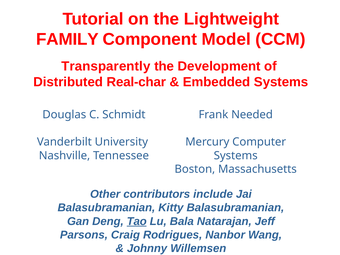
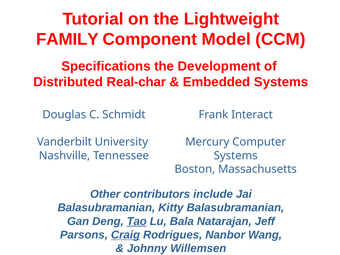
Transparently: Transparently -> Specifications (106, 66)
Needed: Needed -> Interact (252, 115)
Craig underline: none -> present (125, 235)
